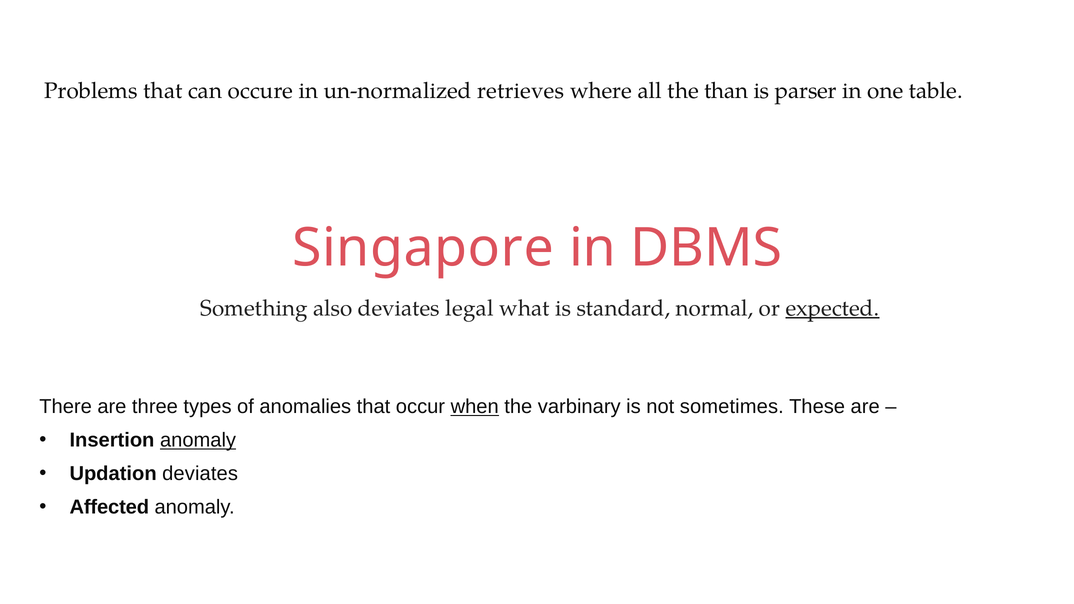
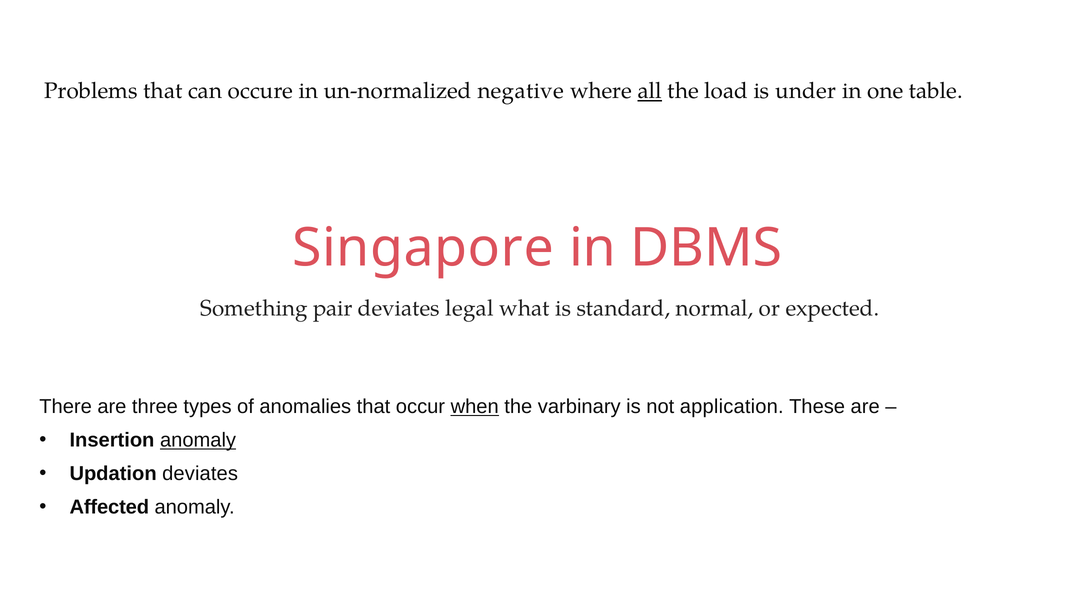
retrieves: retrieves -> negative (521, 91)
all underline: none -> present (650, 91)
than: than -> load (726, 91)
parser: parser -> under (806, 91)
also: also -> pair (333, 308)
expected underline: present -> none (832, 308)
sometimes: sometimes -> application (732, 407)
